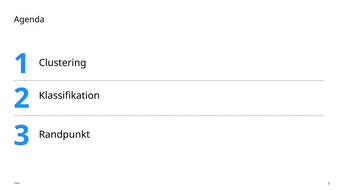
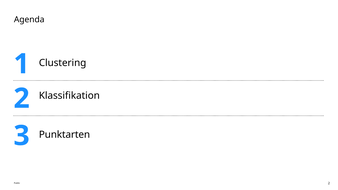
Randpunkt: Randpunkt -> Punktarten (64, 135)
